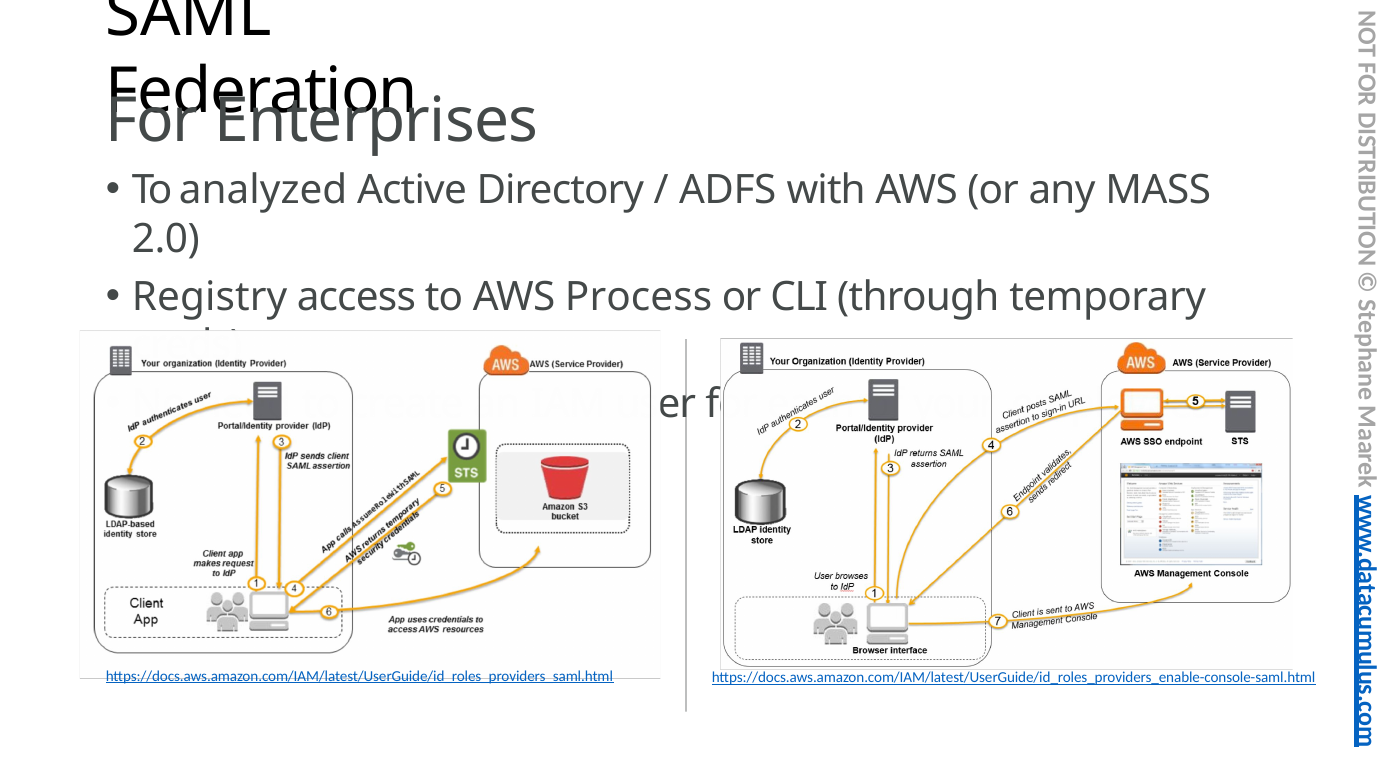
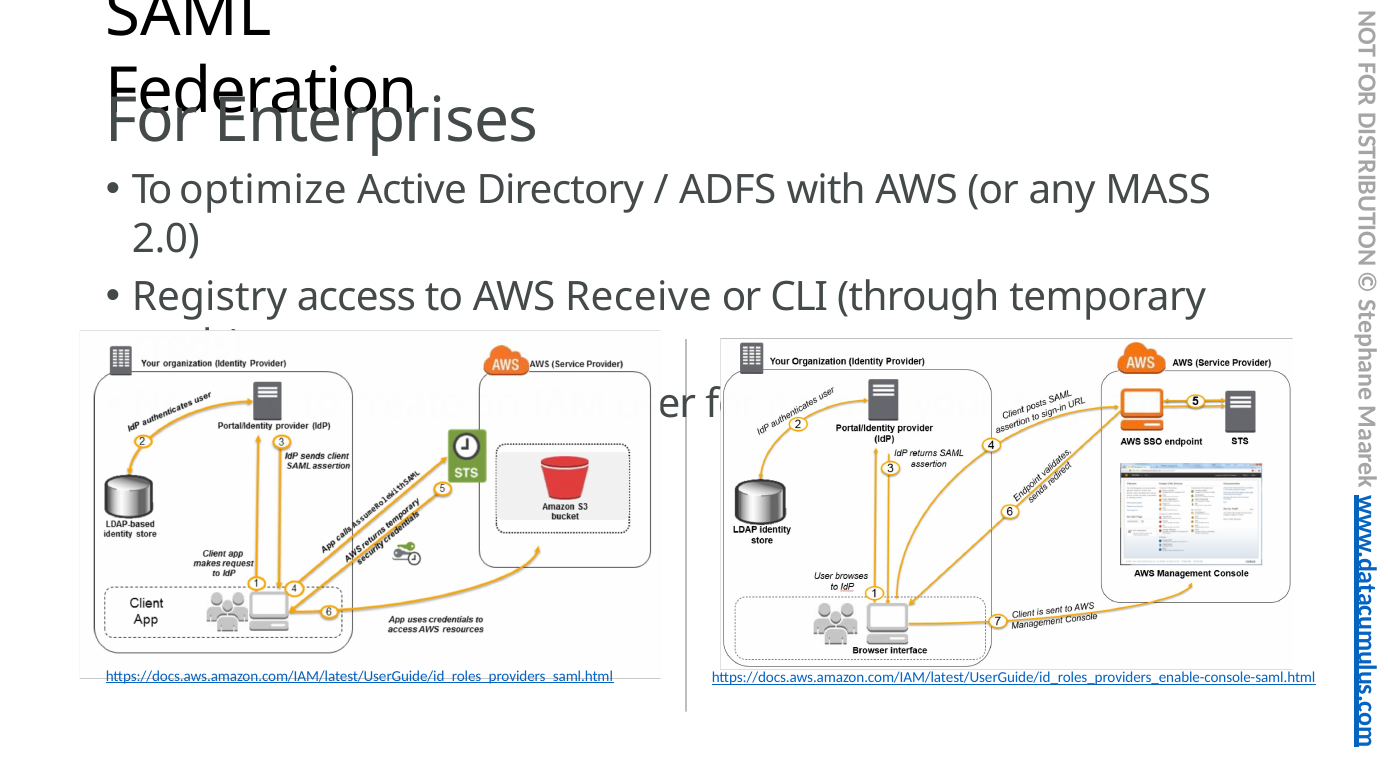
analyzed: analyzed -> optimize (263, 190)
Process: Process -> Receive (638, 297)
